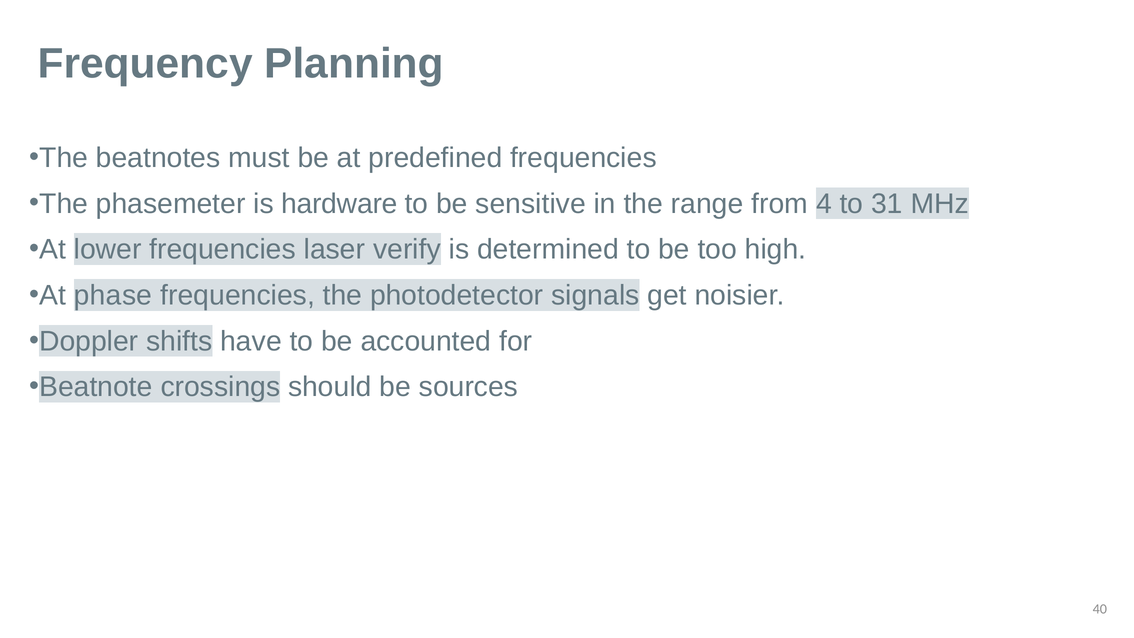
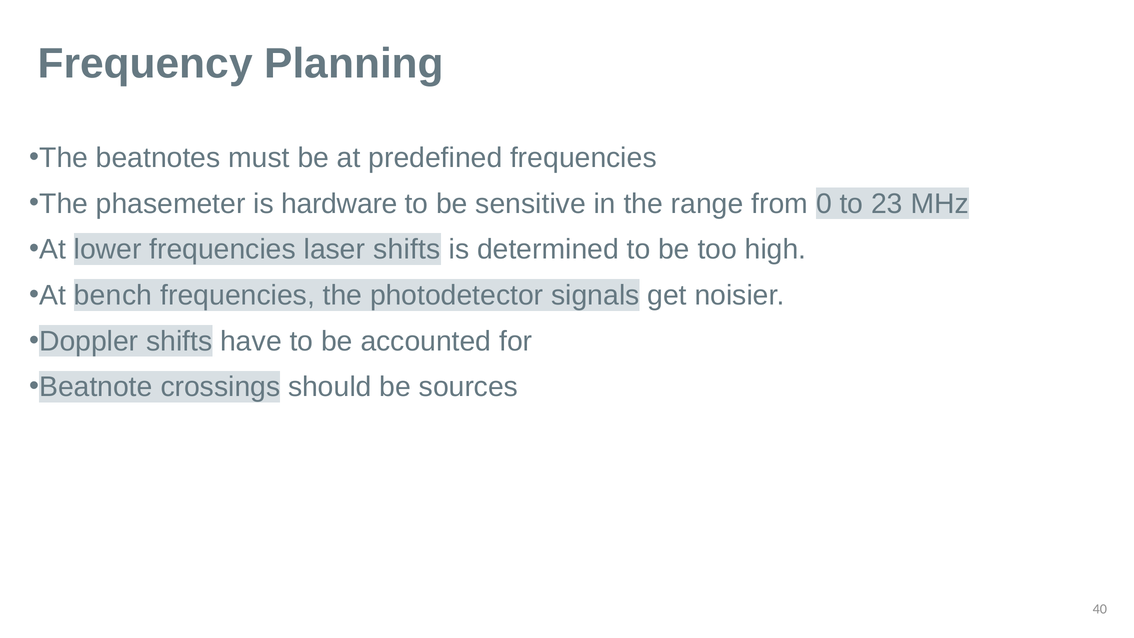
4: 4 -> 0 (824, 204)
31: 31 -> 23 (887, 204)
laser verify: verify -> shifts (407, 249)
phase: phase -> bench (113, 295)
